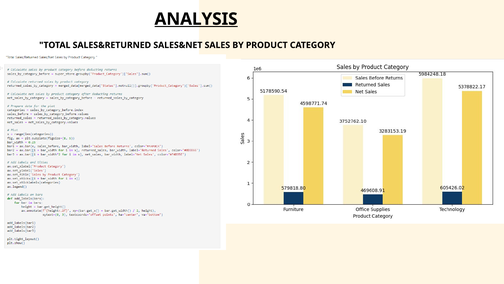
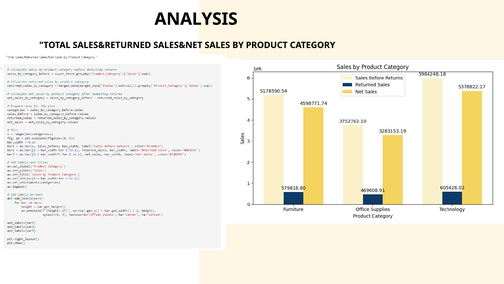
ANALYSIS underline: present -> none (196, 19)
